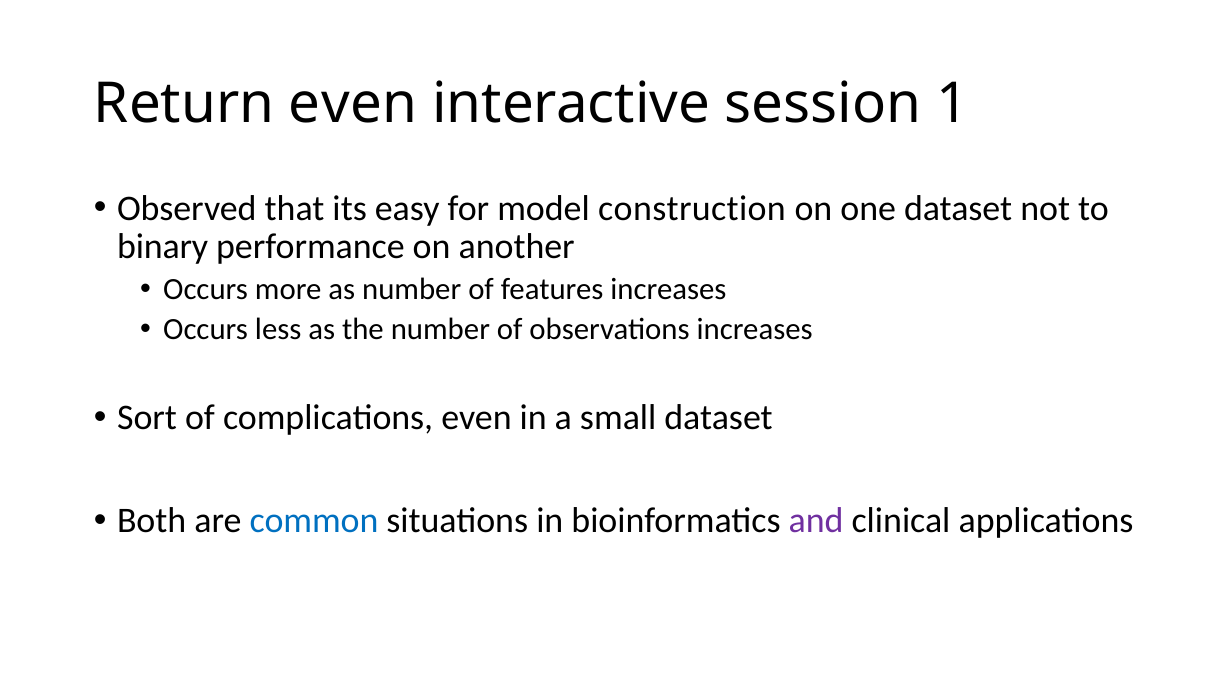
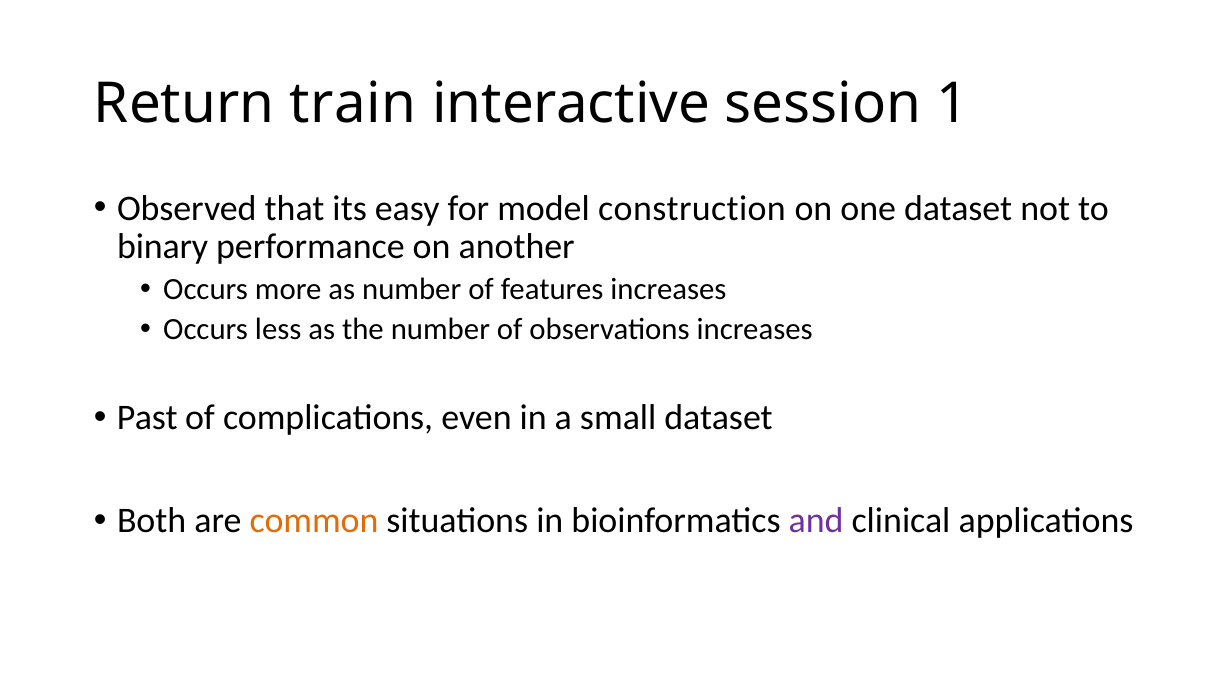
Return even: even -> train (353, 103)
Sort: Sort -> Past (147, 418)
common colour: blue -> orange (314, 521)
